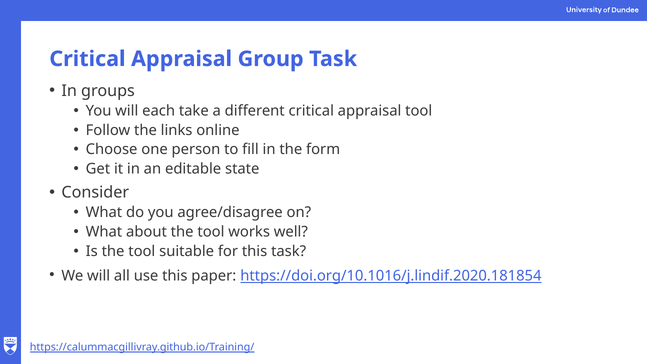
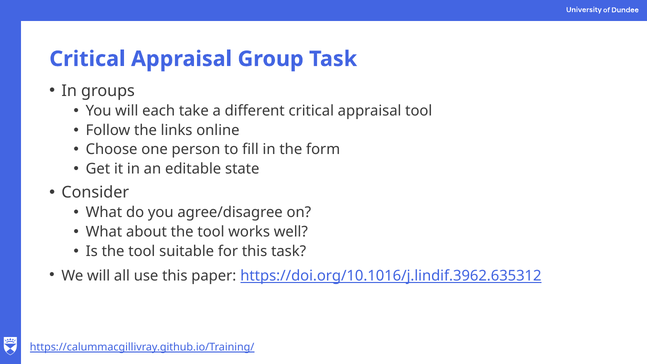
https://doi.org/10.1016/j.lindif.2020.181854: https://doi.org/10.1016/j.lindif.2020.181854 -> https://doi.org/10.1016/j.lindif.3962.635312 (391, 276)
